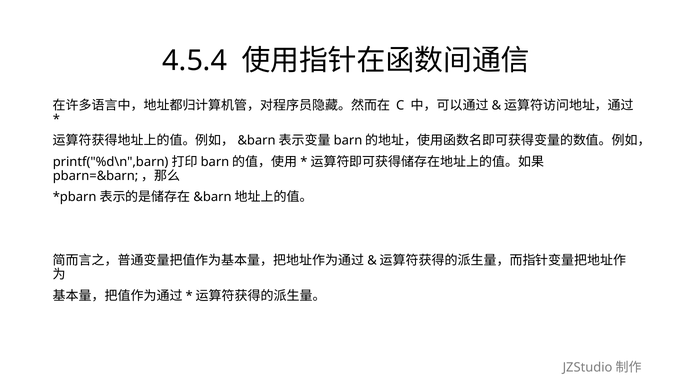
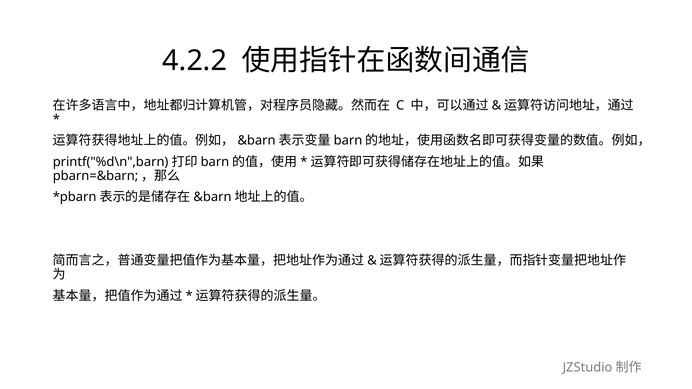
4.5.4: 4.5.4 -> 4.2.2 (195, 61)
